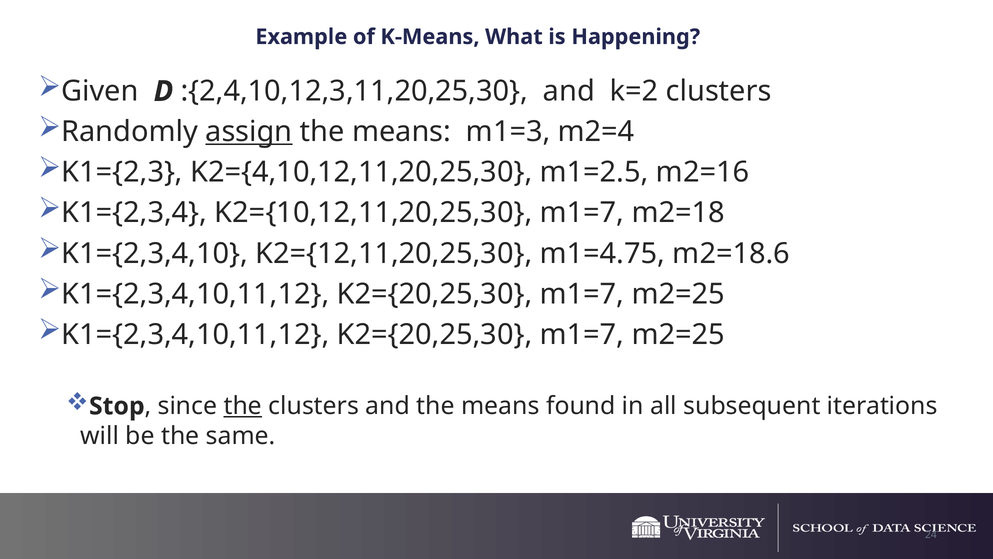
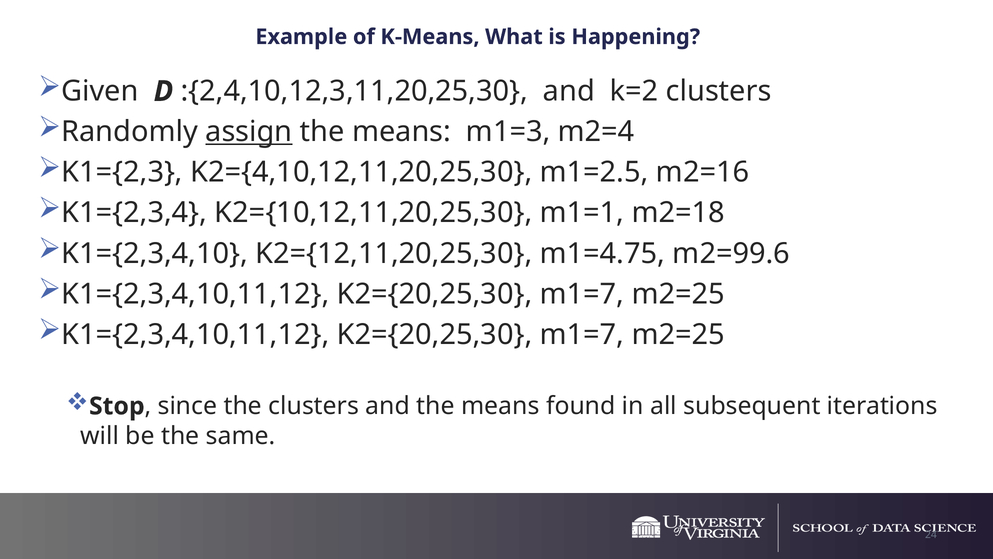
K2={10,12,11,20,25,30 m1=7: m1=7 -> m1=1 (582, 213)
m2=18.6: m2=18.6 -> m2=99.6 (731, 253)
the underline: present -> none (243, 406)
